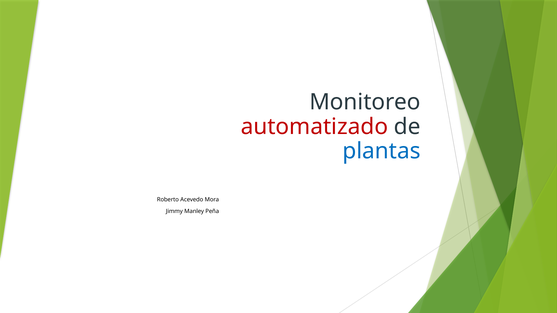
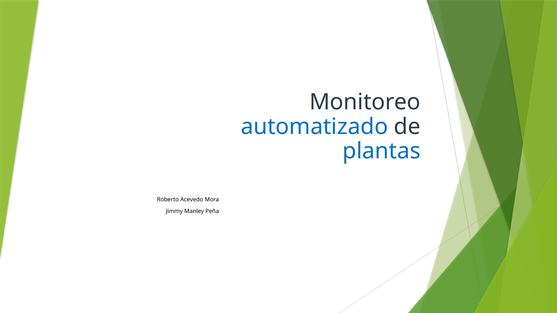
automatizado colour: red -> blue (314, 127)
